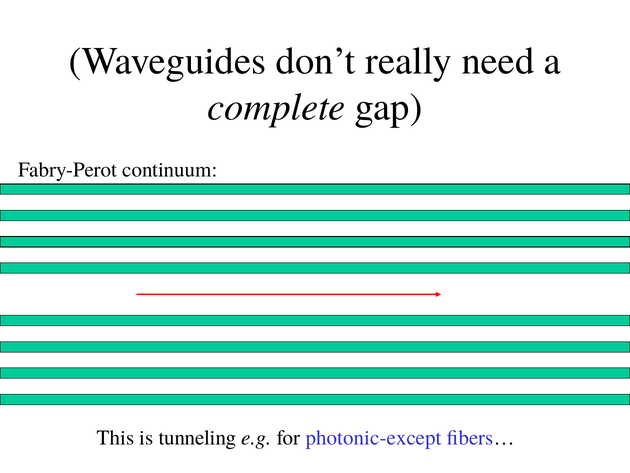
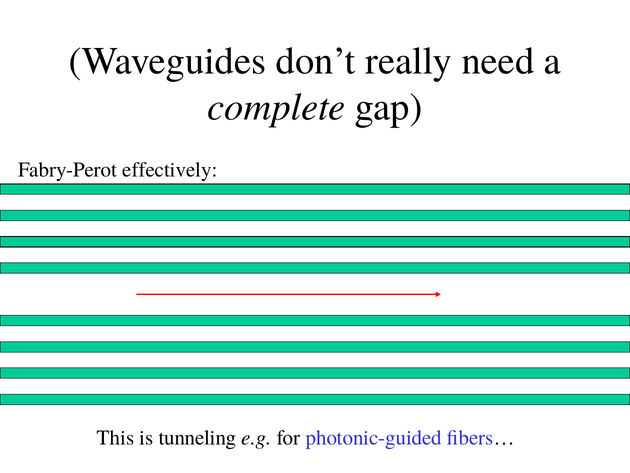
continuum: continuum -> effectively (170, 169)
photonic-except: photonic-except -> photonic-guided (374, 437)
